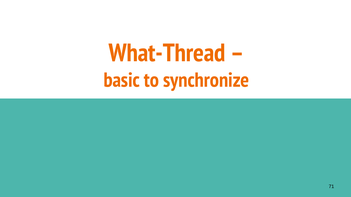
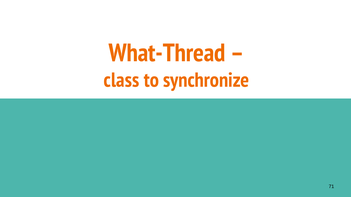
basic: basic -> class (122, 80)
